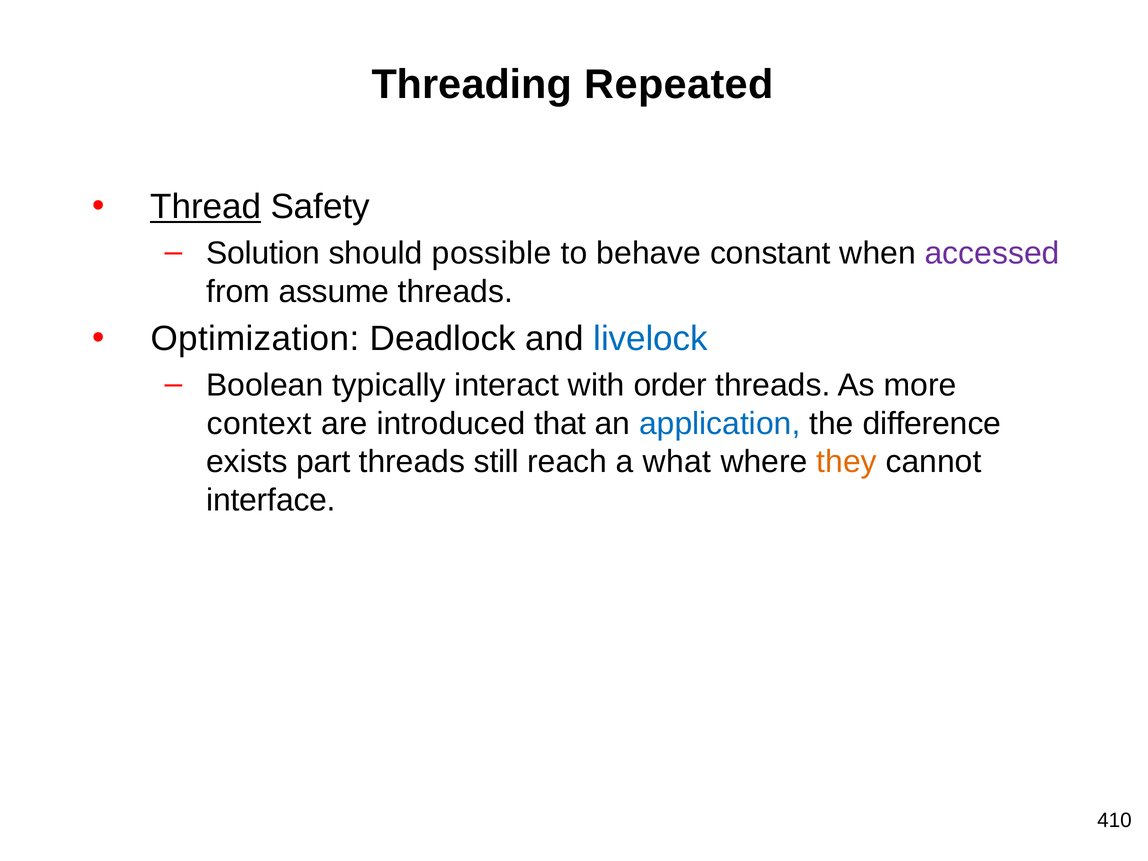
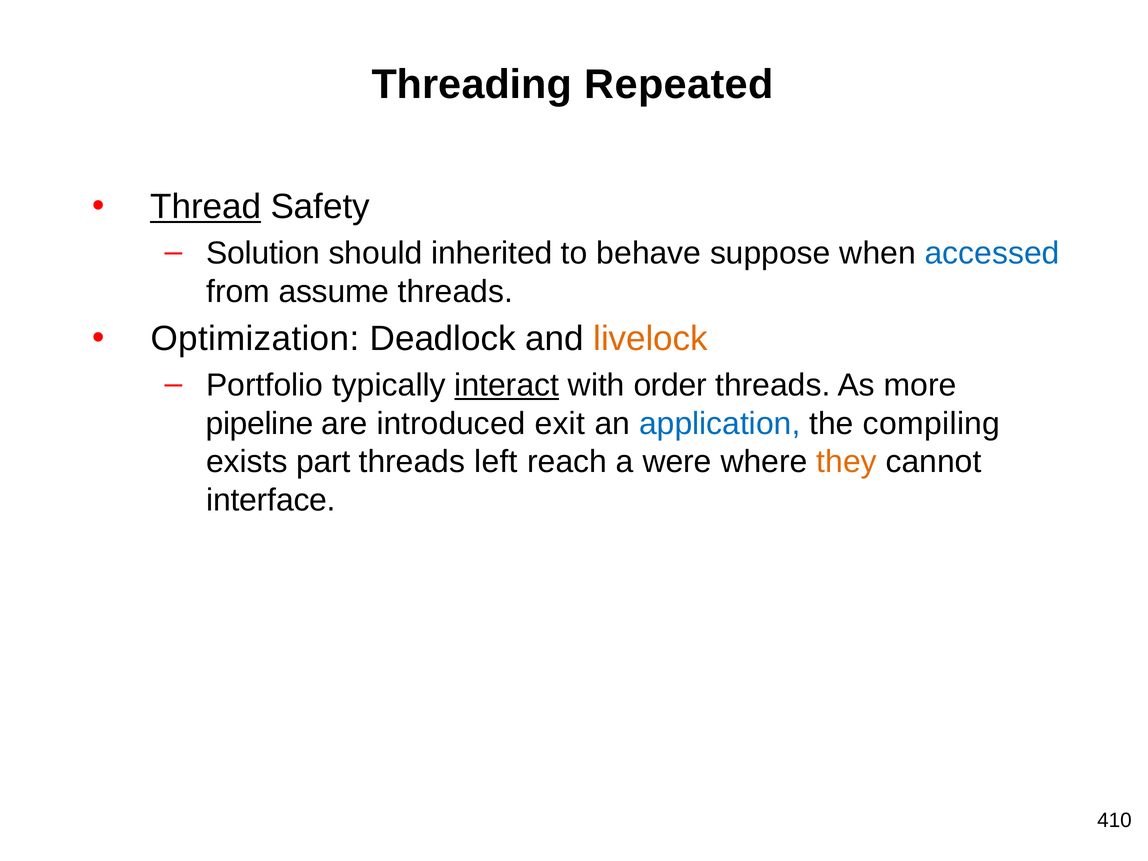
possible: possible -> inherited (492, 253)
constant: constant -> suppose (770, 253)
accessed colour: purple -> blue (992, 253)
livelock colour: blue -> orange (651, 339)
Boolean: Boolean -> Portfolio (265, 385)
interact underline: none -> present (507, 385)
context: context -> pipeline (260, 423)
that: that -> exit (560, 423)
difference: difference -> compiling (932, 423)
still: still -> left (496, 462)
what: what -> were (677, 462)
